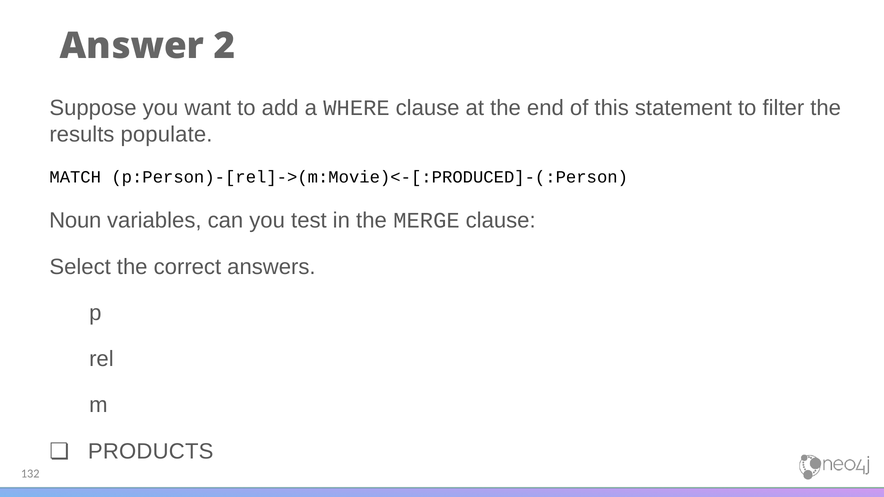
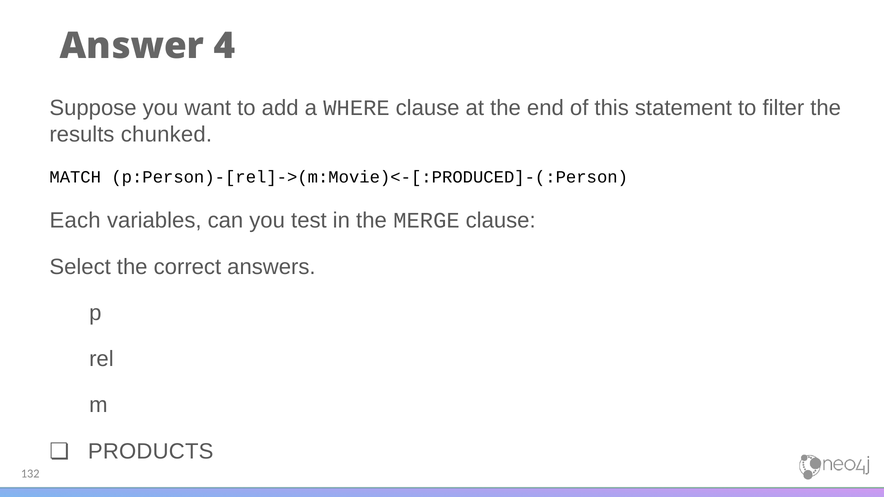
2: 2 -> 4 (225, 46)
populate: populate -> chunked (166, 134)
Noun: Noun -> Each (75, 221)
